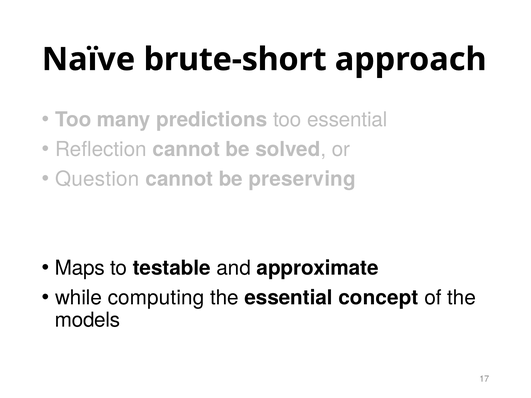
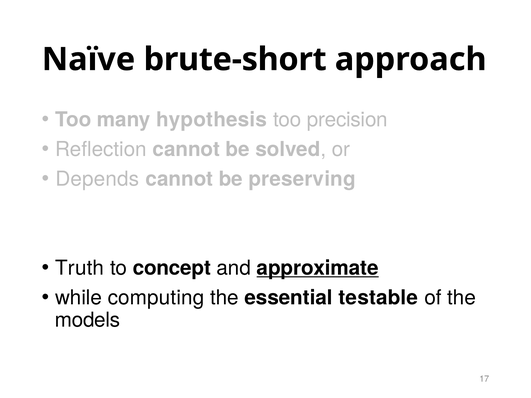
predictions: predictions -> hypothesis (212, 120)
too essential: essential -> precision (347, 120)
Question: Question -> Depends (97, 179)
Maps: Maps -> Truth (80, 268)
testable: testable -> concept (172, 268)
approximate underline: none -> present (318, 268)
concept: concept -> testable (378, 298)
